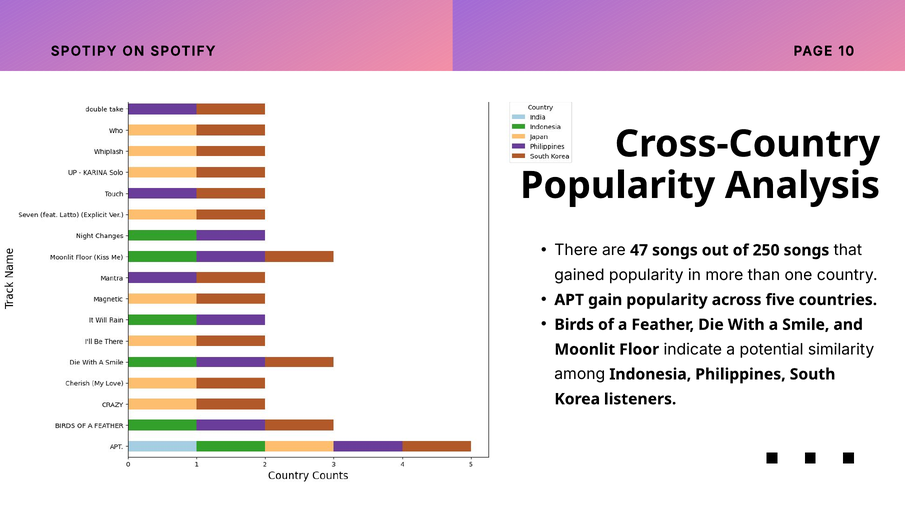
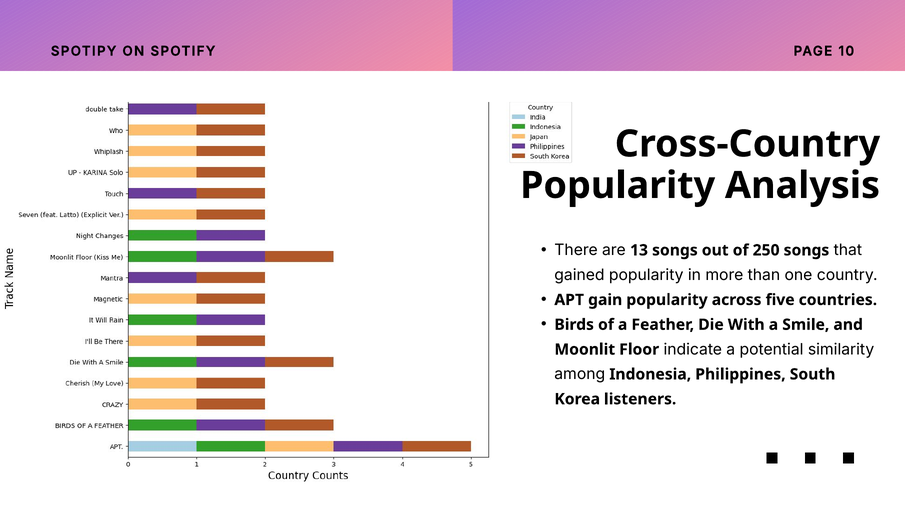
47: 47 -> 13 (639, 250)
